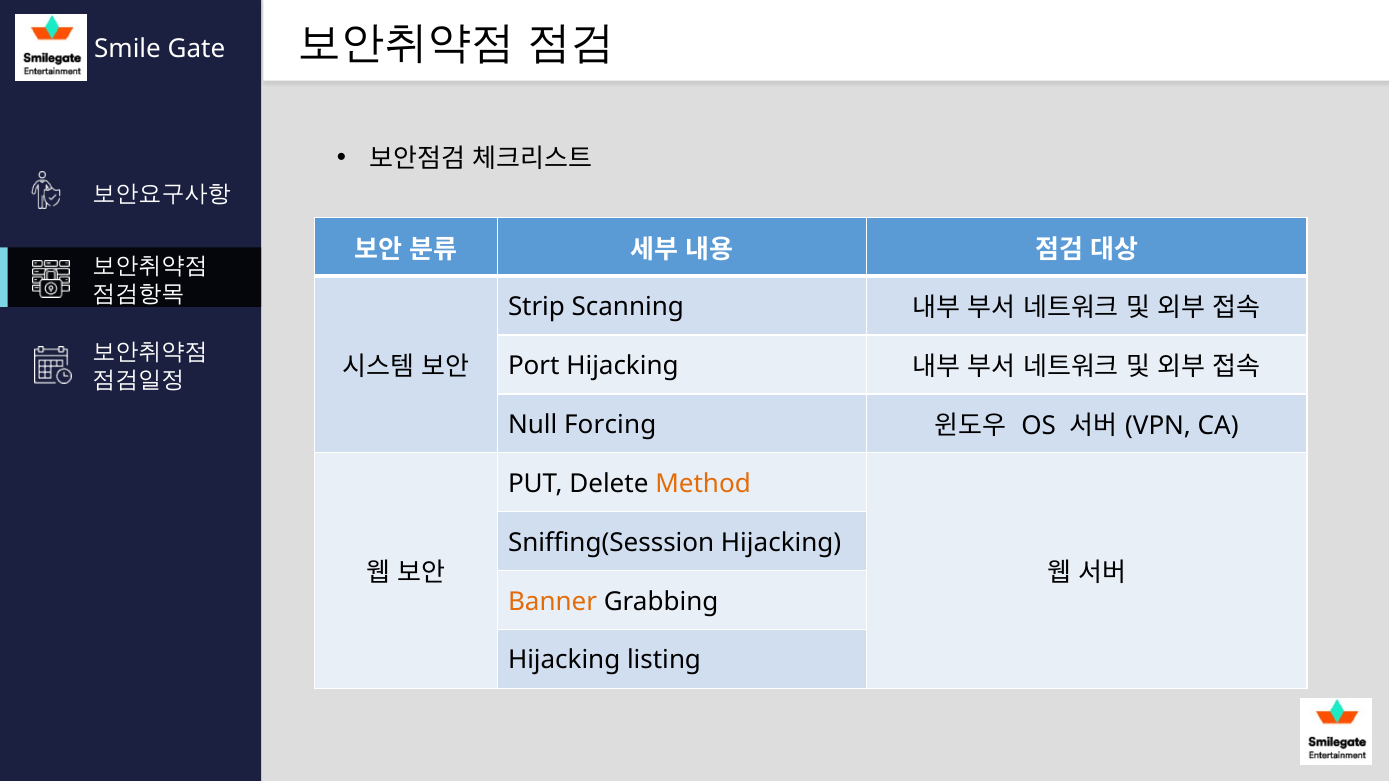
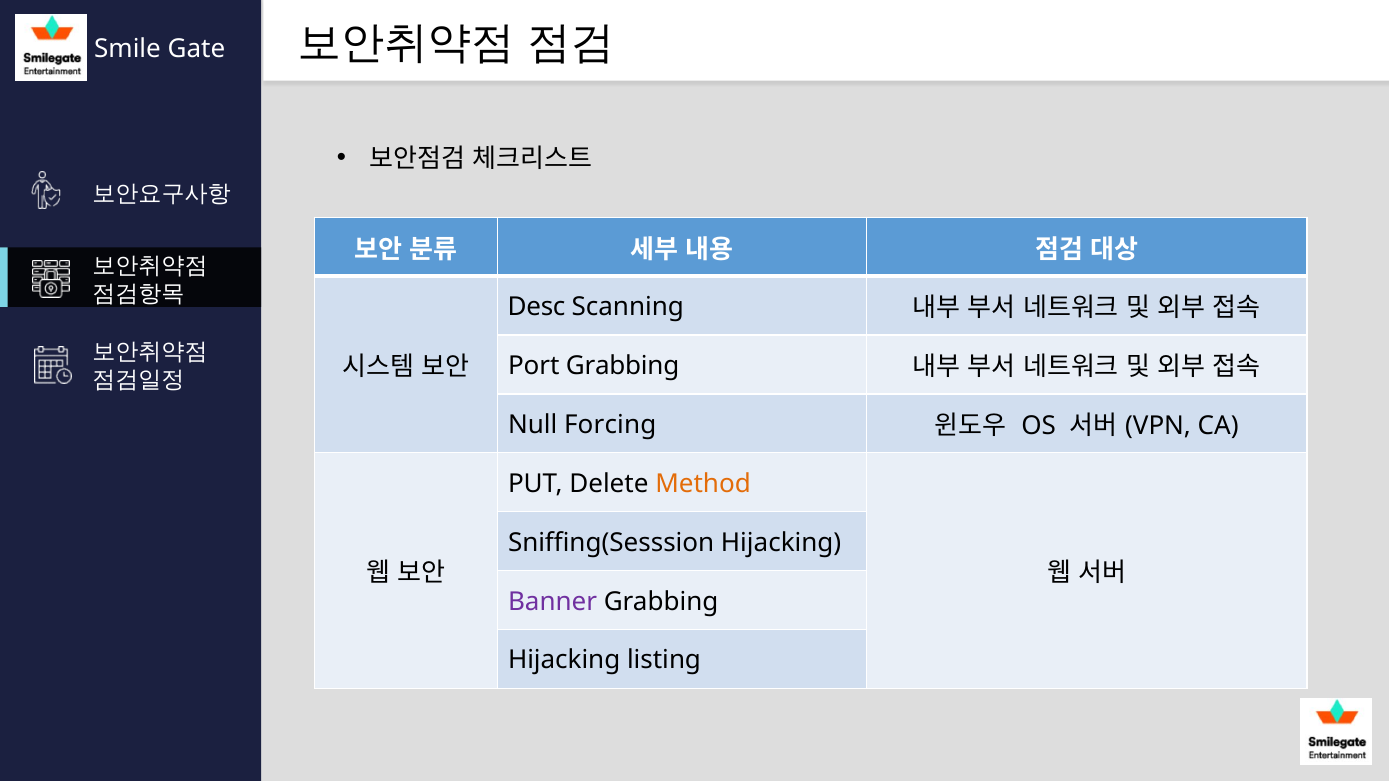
Strip: Strip -> Desc (537, 307)
Port Hijacking: Hijacking -> Grabbing (623, 366)
Banner colour: orange -> purple (553, 602)
